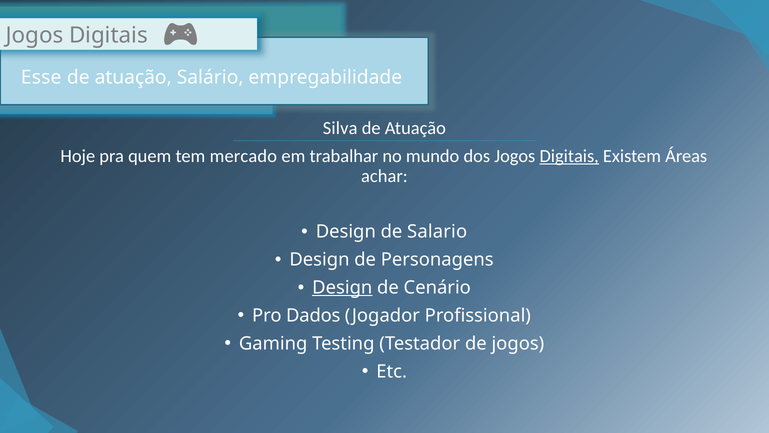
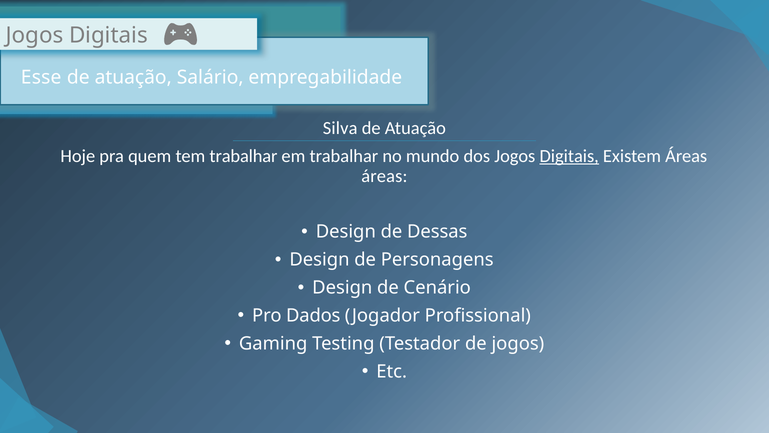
tem mercado: mercado -> trabalhar (243, 156)
achar: achar -> áreas (384, 176)
Salario: Salario -> Dessas (437, 232)
Design underline: present -> none (342, 287)
